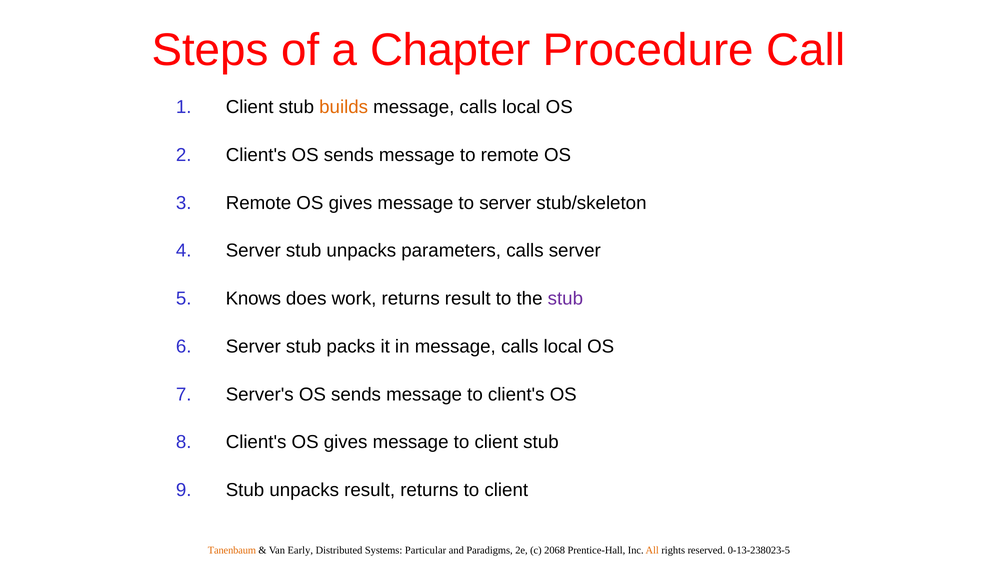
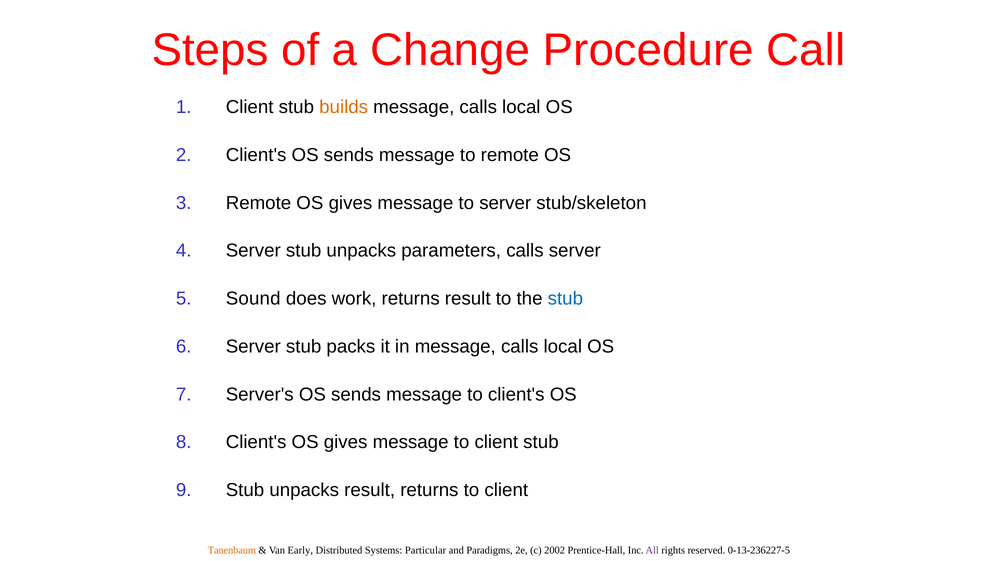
Chapter: Chapter -> Change (450, 50)
Knows: Knows -> Sound (253, 299)
stub colour: purple -> blue (565, 299)
2068: 2068 -> 2002 (555, 551)
All colour: orange -> purple (652, 551)
0-13-238023-5: 0-13-238023-5 -> 0-13-236227-5 (759, 551)
